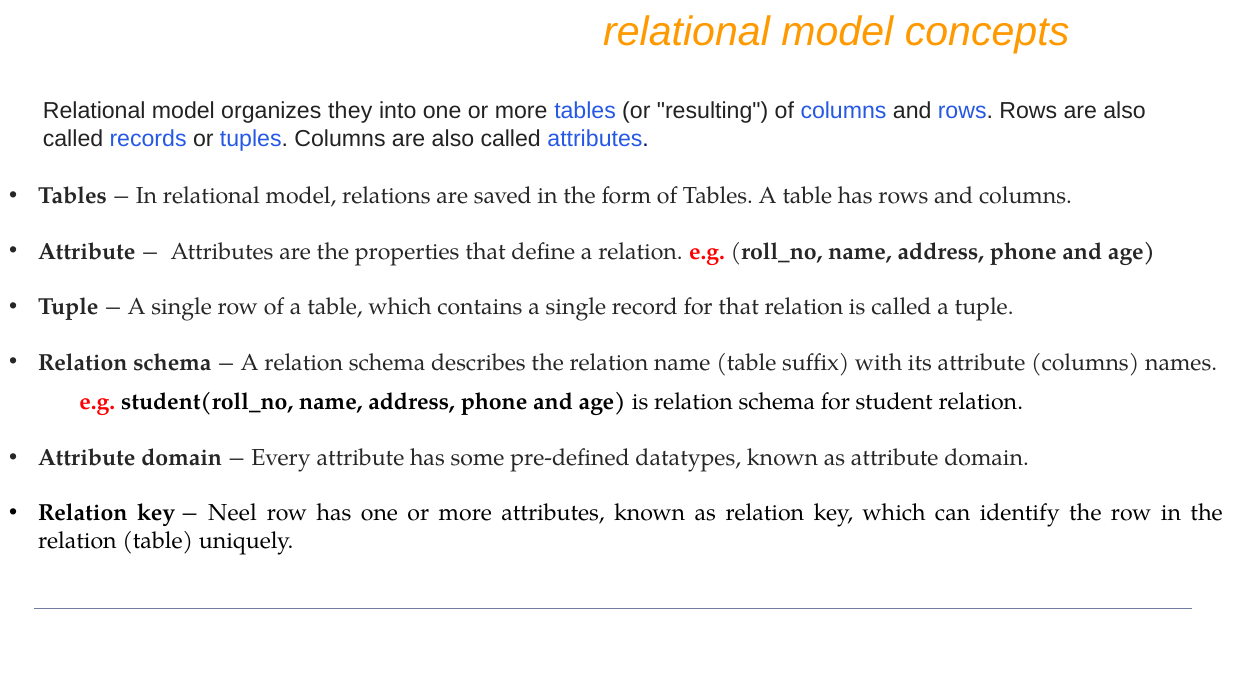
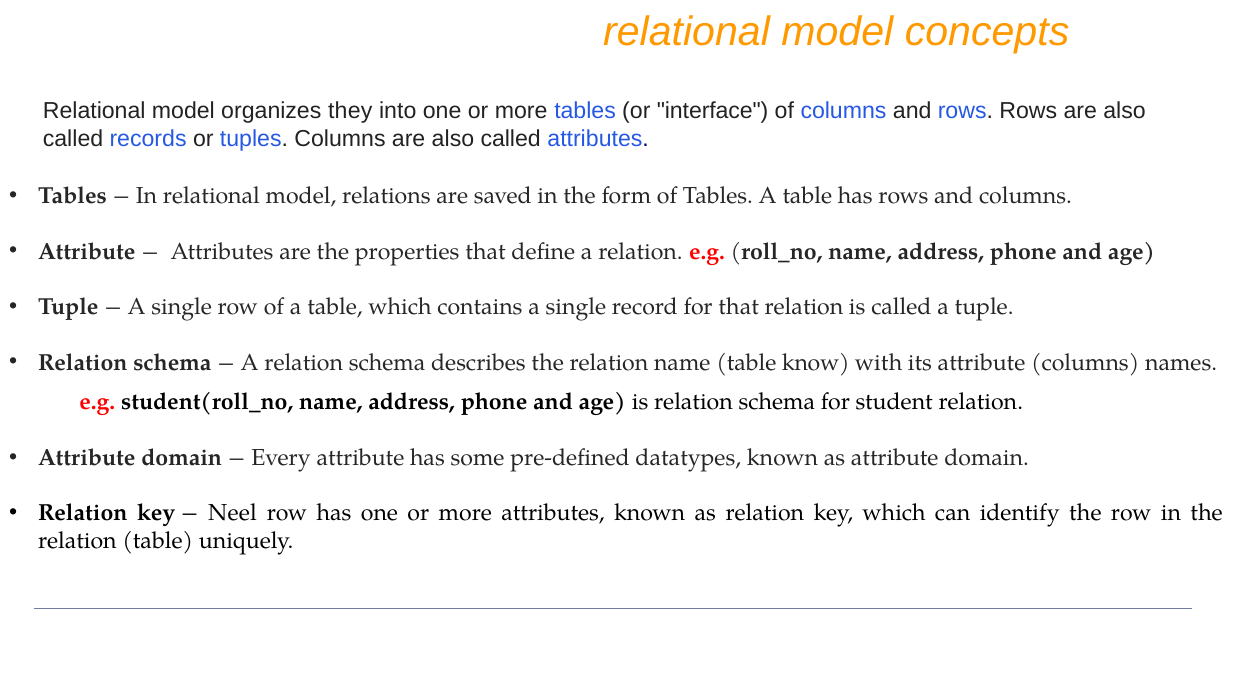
resulting: resulting -> interface (713, 111)
suffix: suffix -> know (816, 363)
